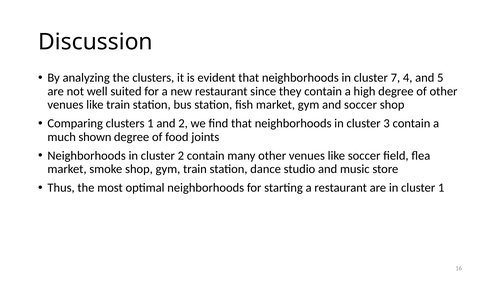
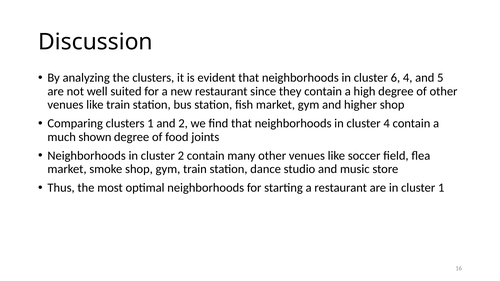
7: 7 -> 6 (395, 78)
and soccer: soccer -> higher (360, 105)
cluster 3: 3 -> 4 (387, 124)
